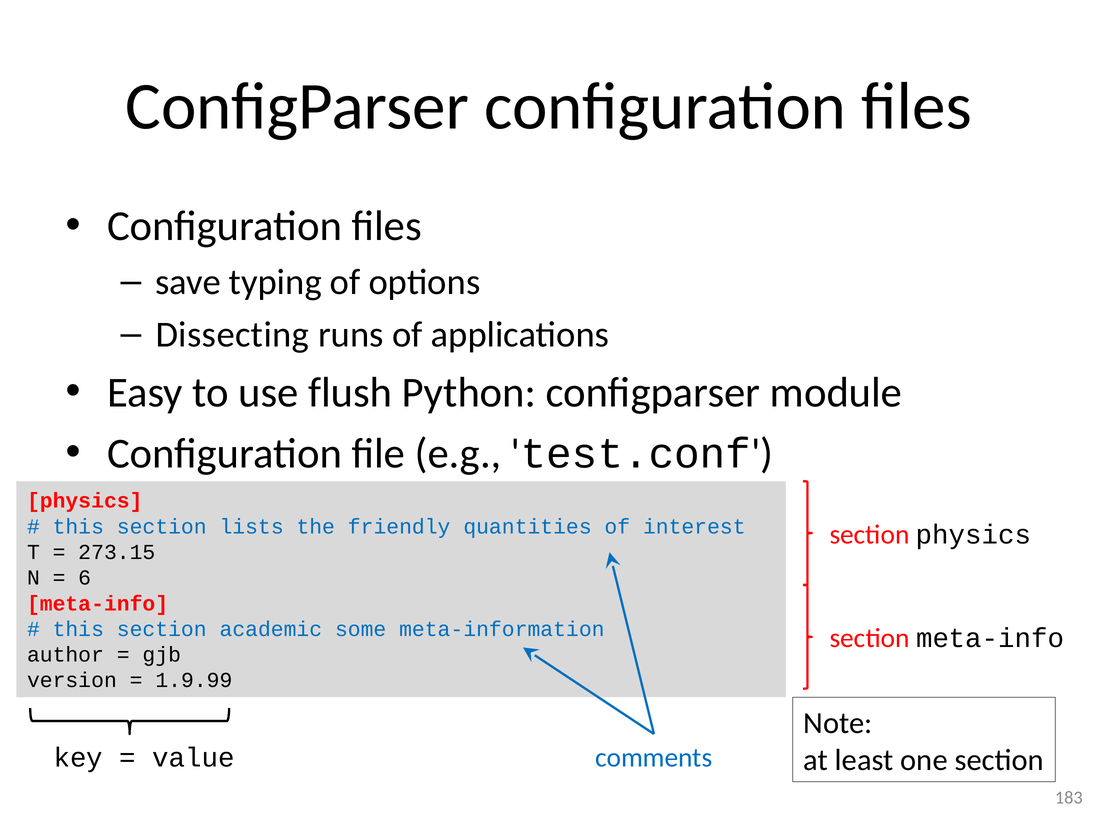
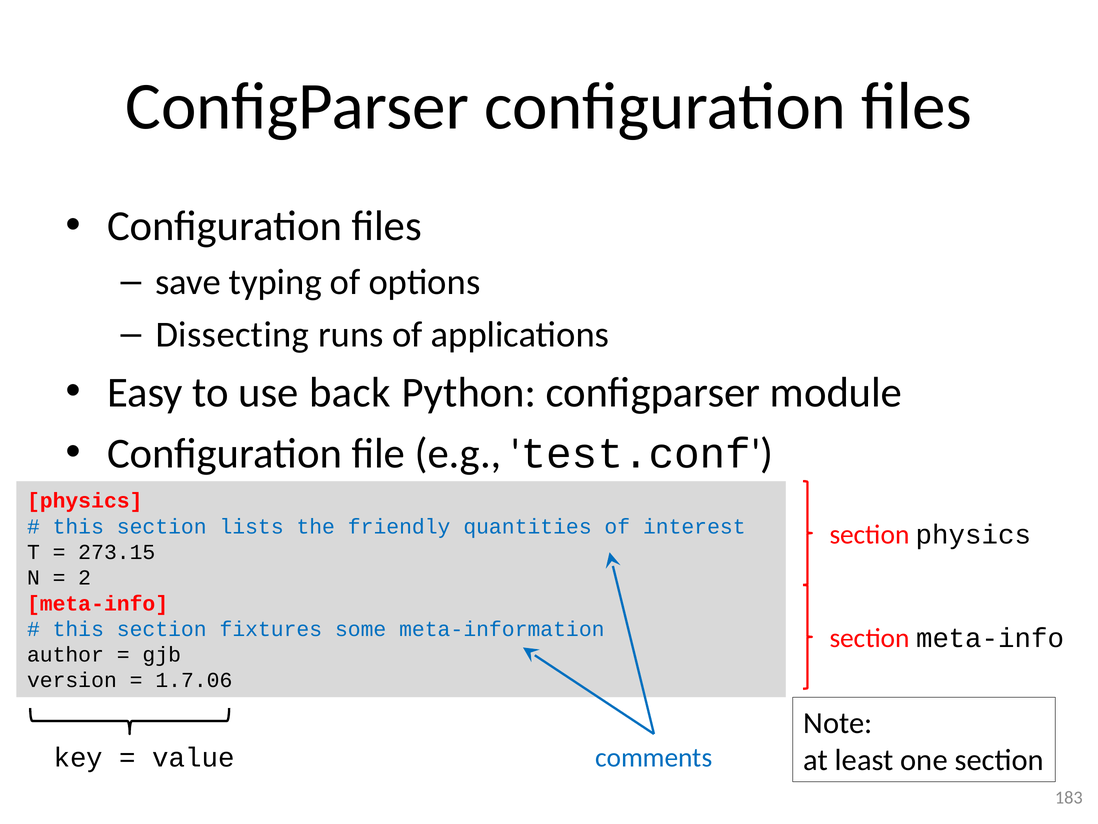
flush: flush -> back (350, 392)
6: 6 -> 2 (85, 577)
academic: academic -> fixtures (271, 629)
1.9.99: 1.9.99 -> 1.7.06 (194, 680)
